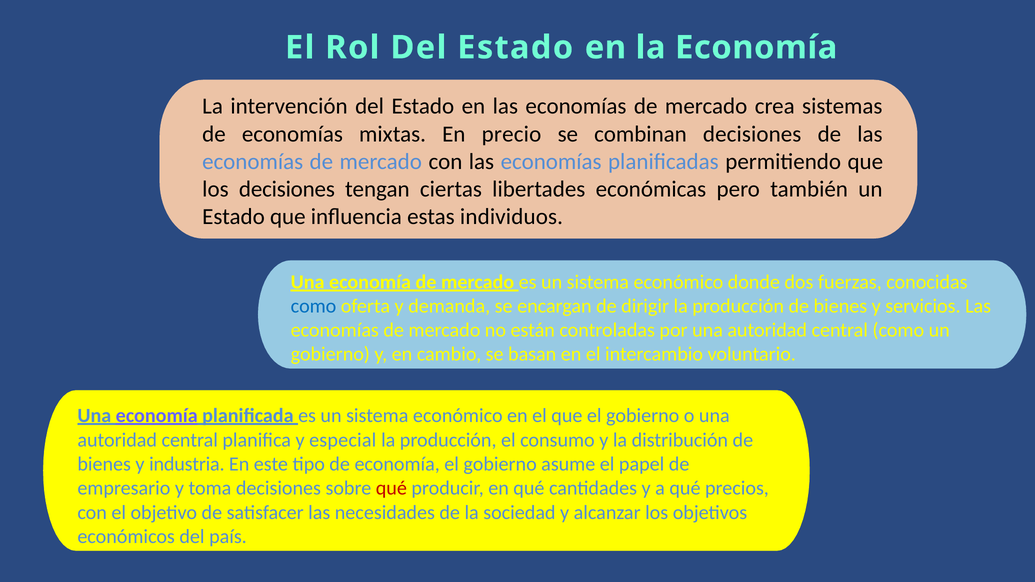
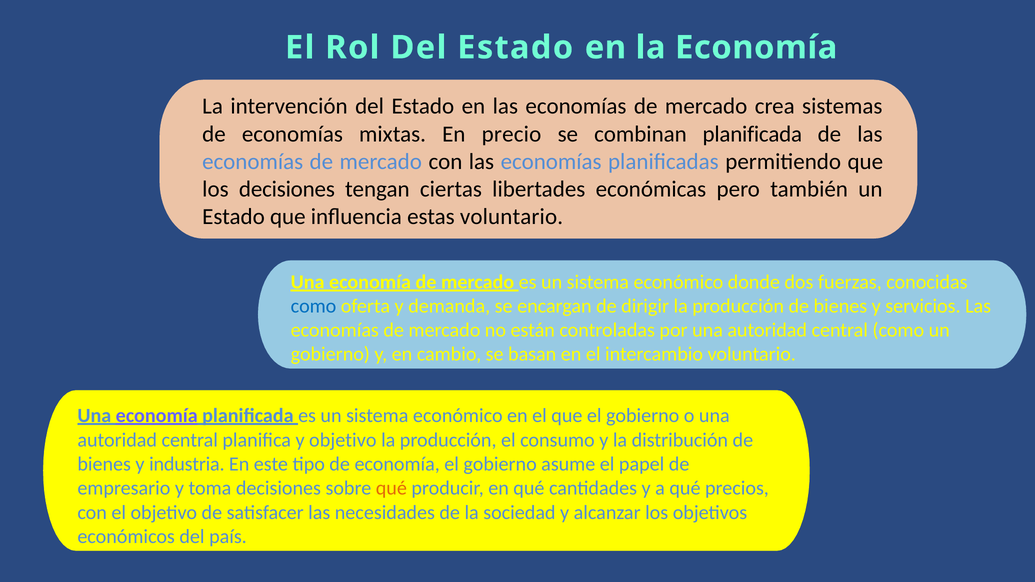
combinan decisiones: decisiones -> planificada (752, 134)
estas individuos: individuos -> voluntario (512, 217)
y especial: especial -> objetivo (343, 440)
qué colour: red -> orange (391, 488)
